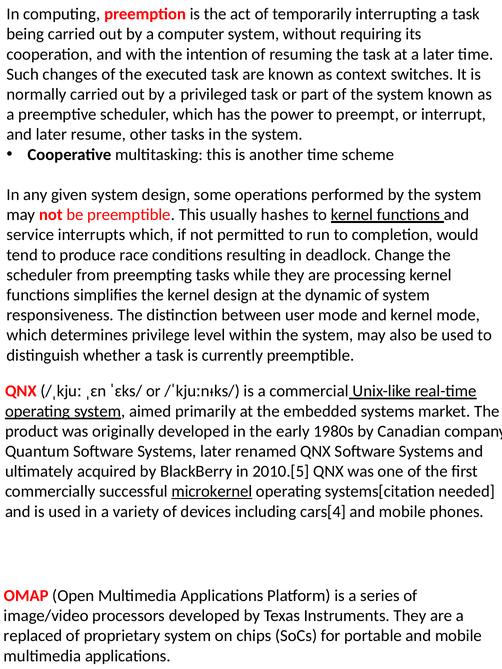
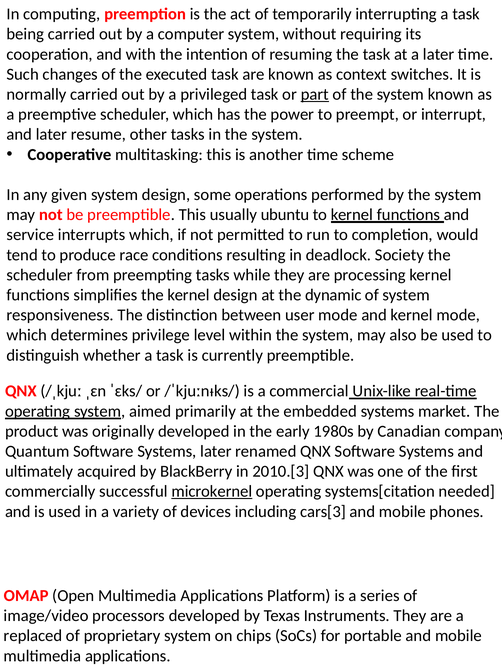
part underline: none -> present (315, 94)
hashes: hashes -> ubuntu (285, 215)
Change: Change -> Society (400, 255)
2010.[5: 2010.[5 -> 2010.[3 (281, 472)
cars[4: cars[4 -> cars[3 (323, 512)
